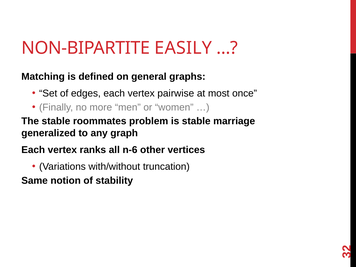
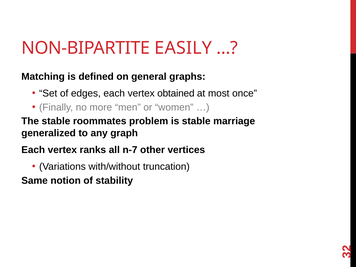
pairwise: pairwise -> obtained (176, 93)
n-6: n-6 -> n-7 (130, 150)
